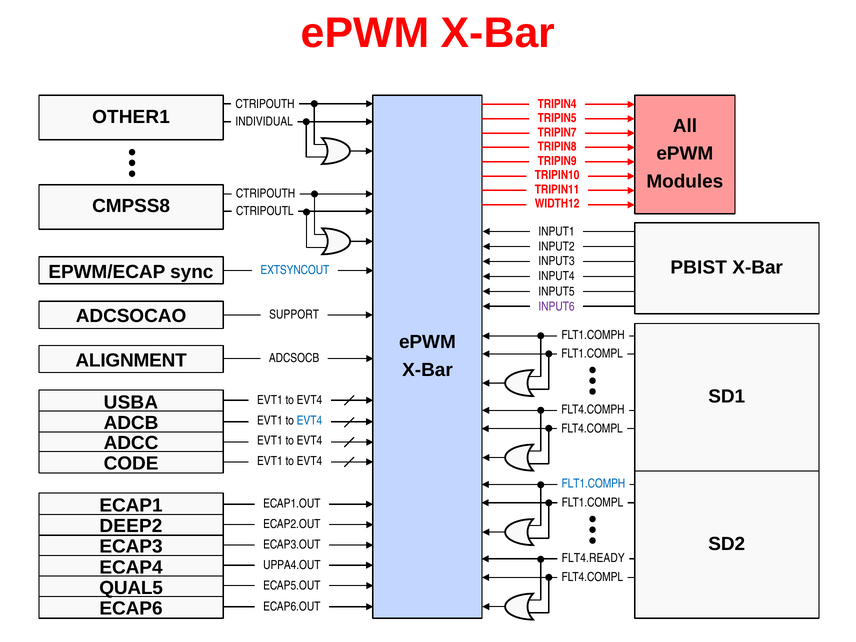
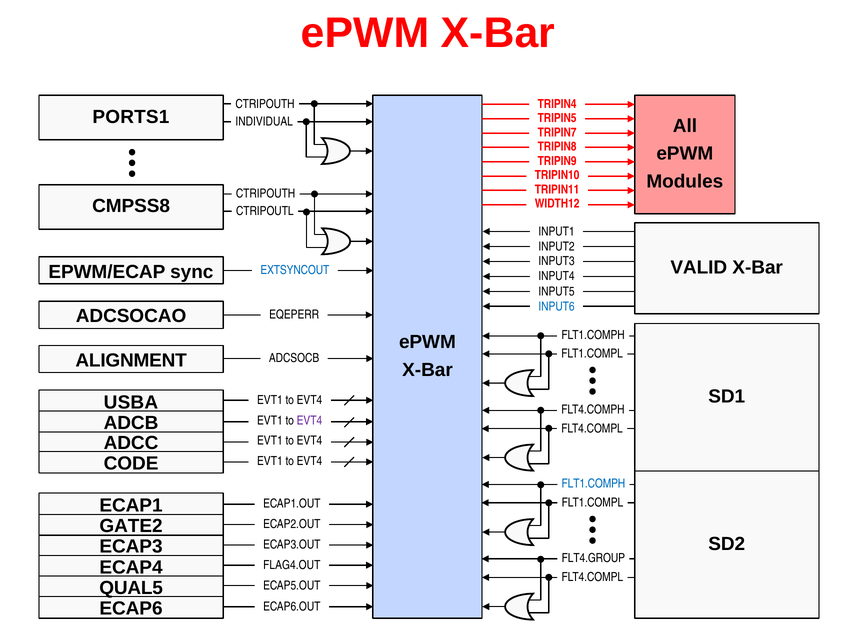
OTHER1: OTHER1 -> PORTS1 (131, 117)
PBIST: PBIST -> VALID (699, 267)
INPUT6 colour: purple -> blue (557, 307)
SUPPORT: SUPPORT -> EQEPERR (294, 314)
EVT4 colour: blue -> purple (309, 421)
DEEP2: DEEP2 -> GATE2 (131, 526)
FLT4.READY: FLT4.READY -> FLT4.GROUP (593, 558)
UPPA4.OUT: UPPA4.OUT -> FLAG4.OUT (292, 565)
